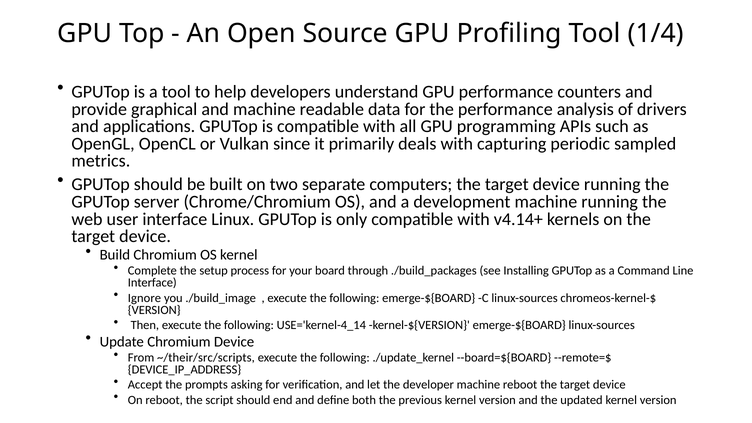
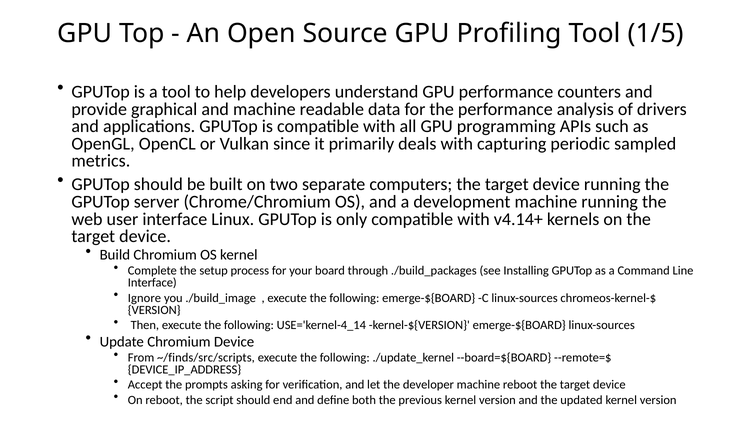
1/4: 1/4 -> 1/5 (656, 34)
~/their/src/scripts: ~/their/src/scripts -> ~/finds/src/scripts (206, 358)
